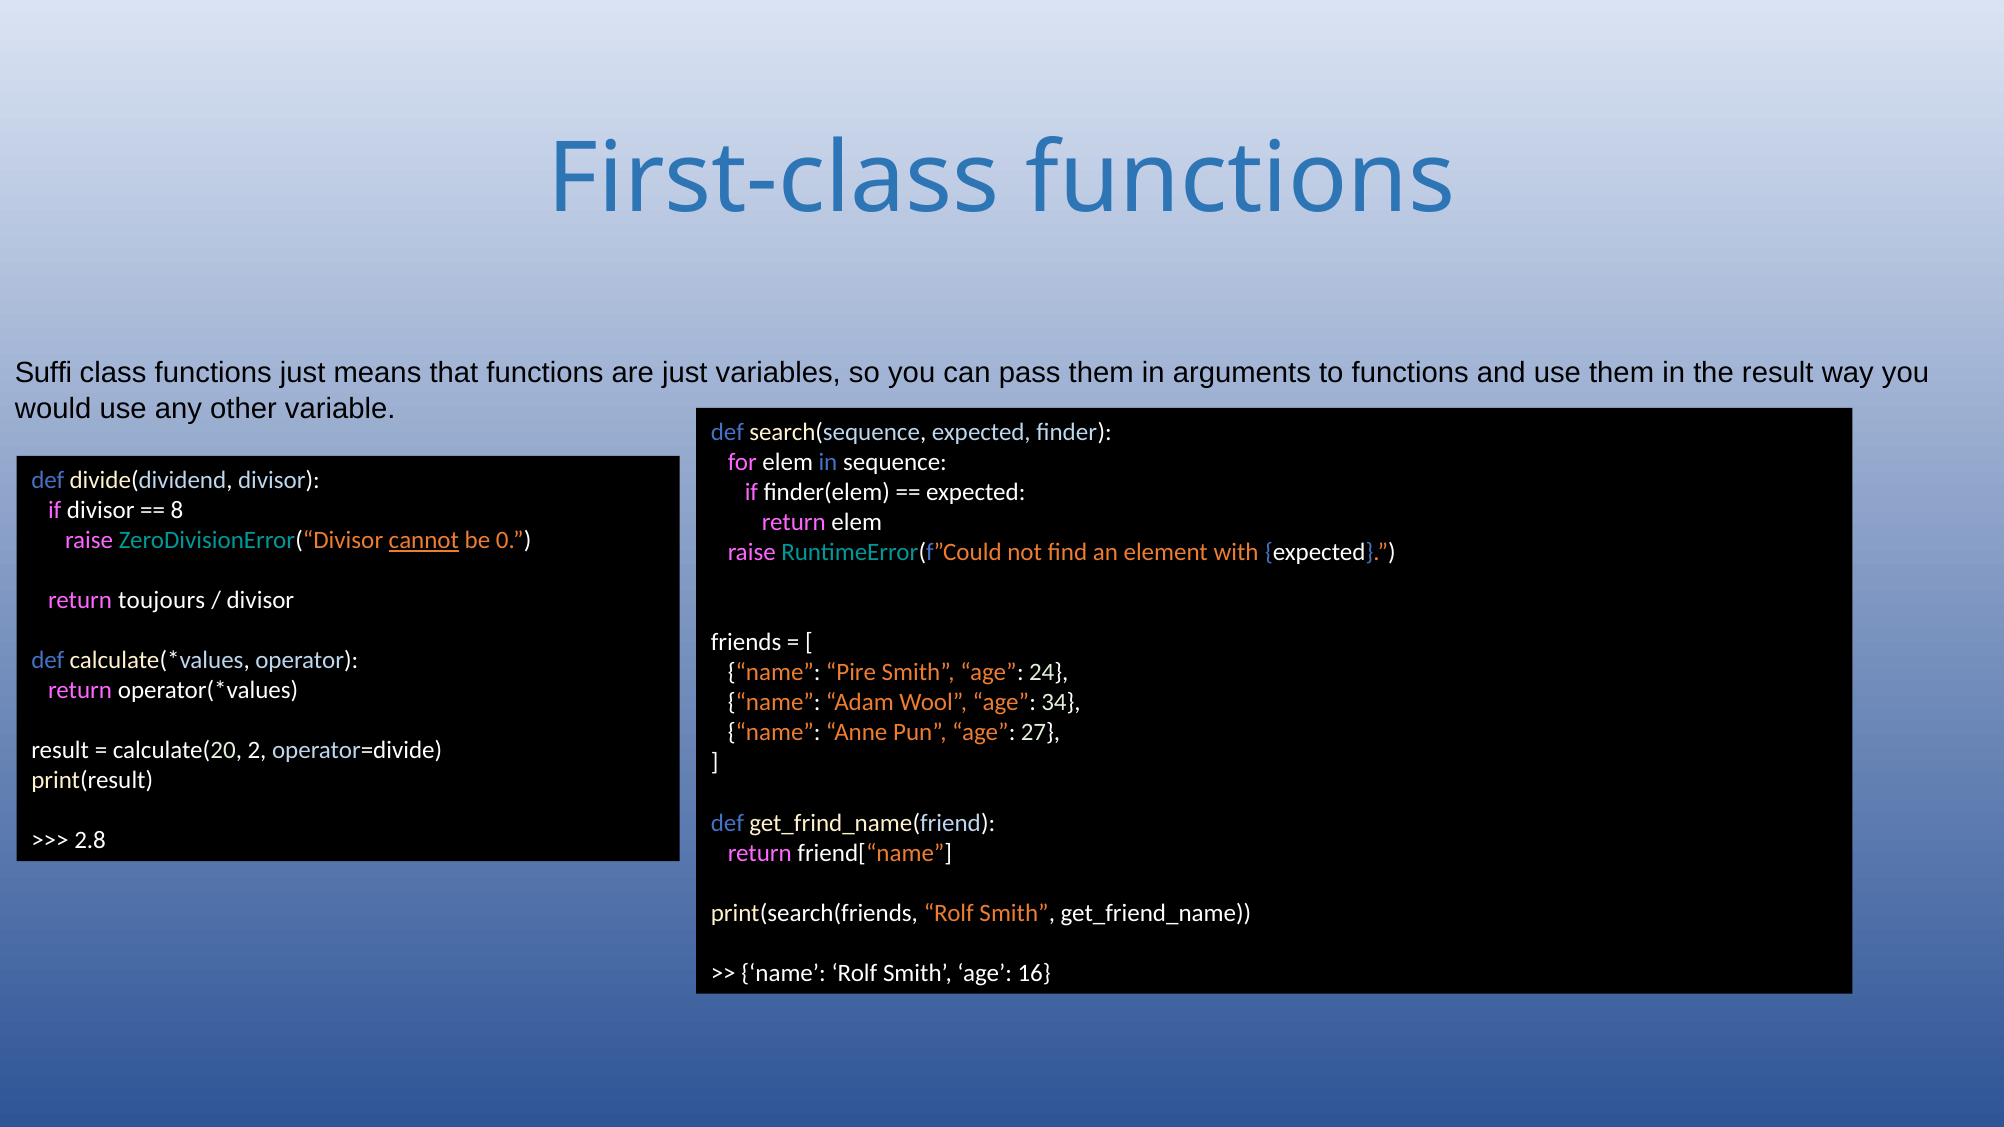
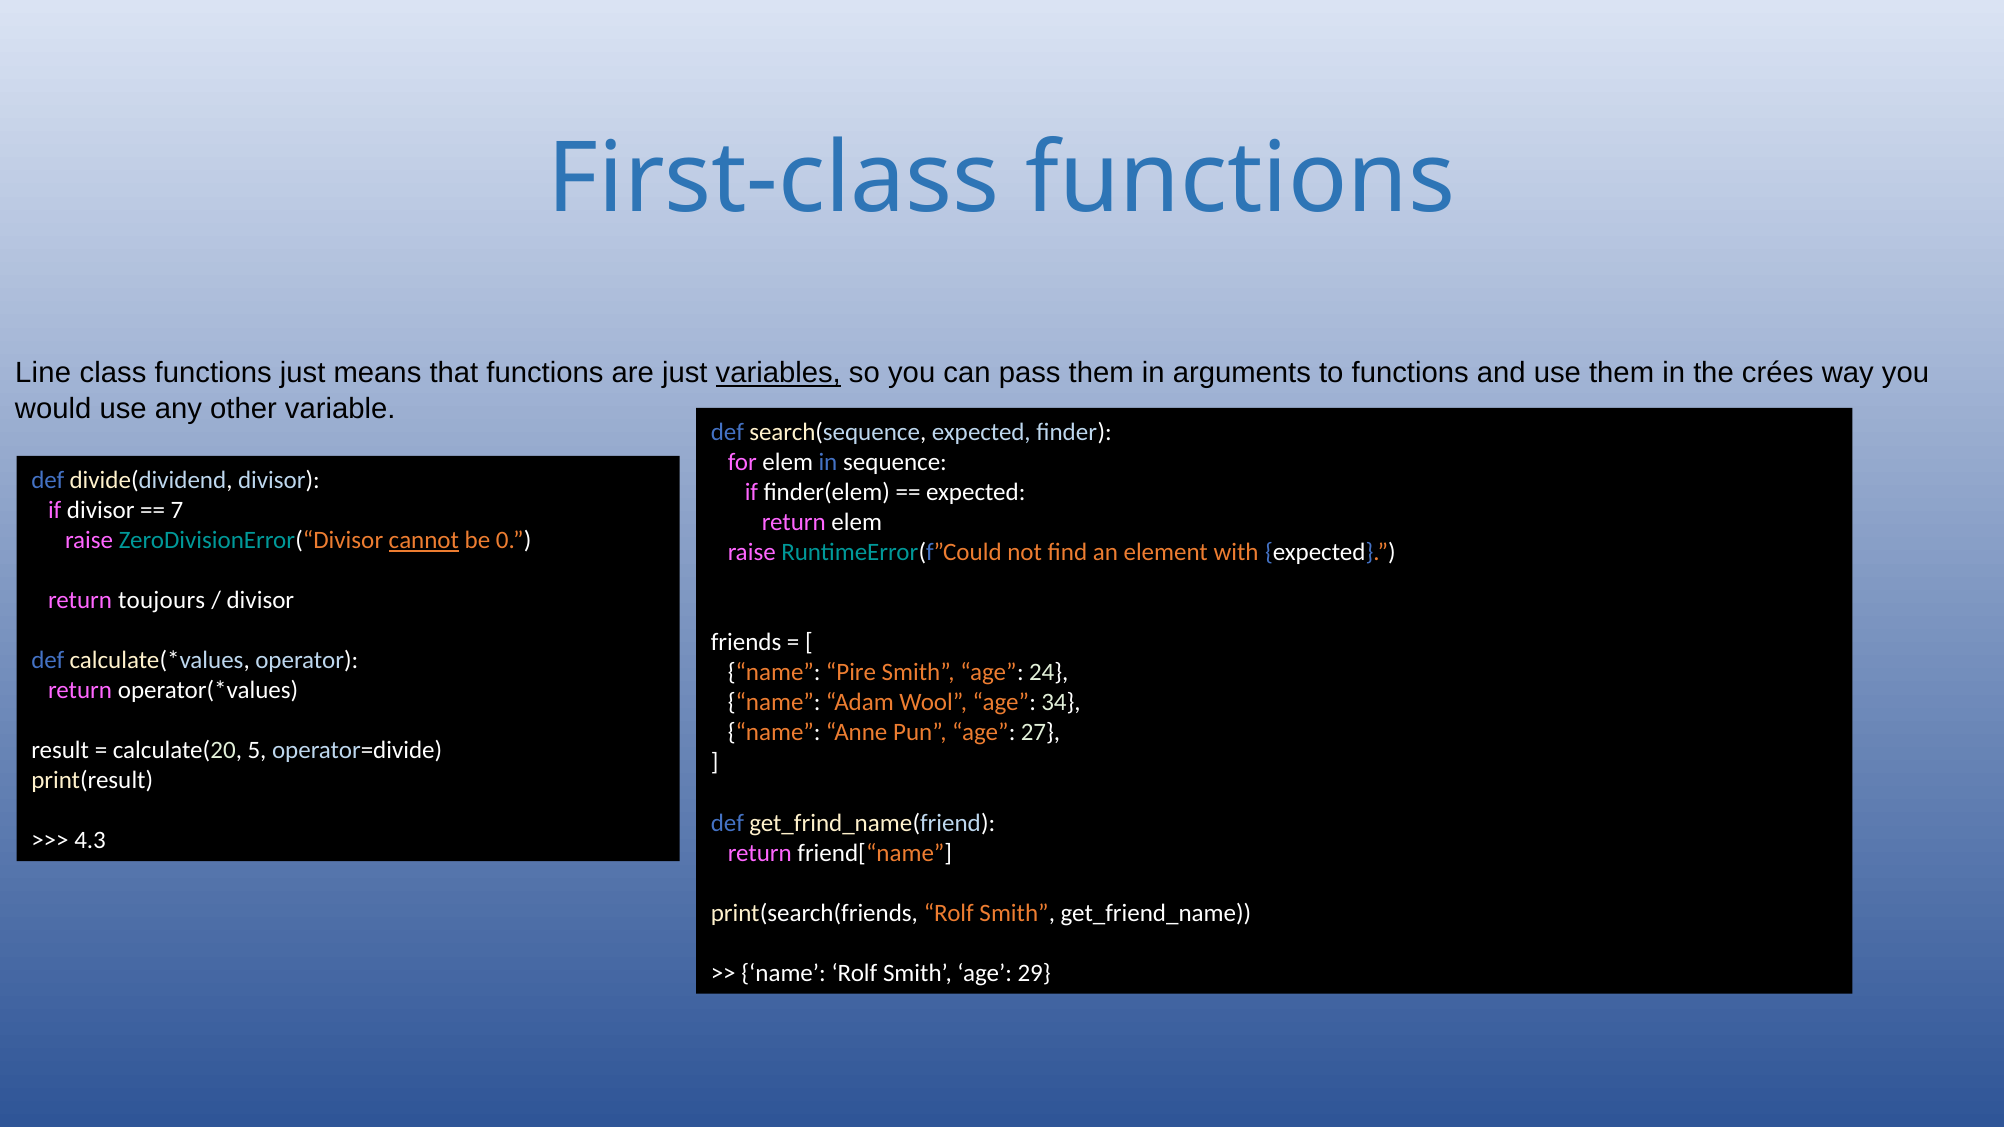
Suffi: Suffi -> Line (43, 373)
variables underline: none -> present (778, 373)
the result: result -> crées (1778, 373)
8: 8 -> 7 (177, 510)
2: 2 -> 5 (257, 751)
2.8: 2.8 -> 4.3 (90, 841)
16: 16 -> 29 (1034, 973)
